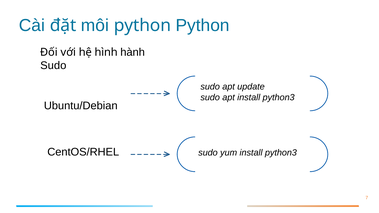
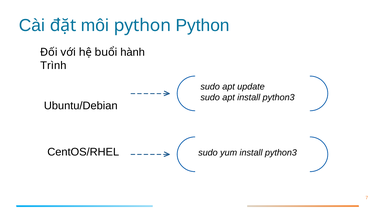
hình: hình -> buổi (106, 52)
Sudo: Sudo -> Trình (53, 65)
